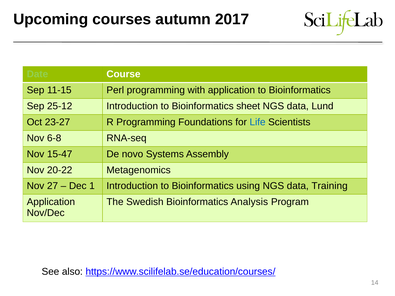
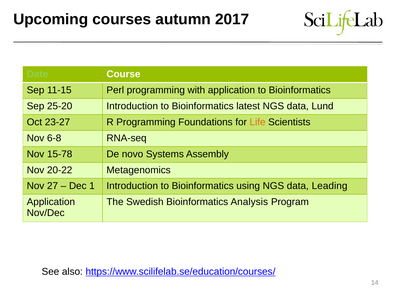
25-12: 25-12 -> 25-20 (60, 106)
sheet: sheet -> latest (248, 106)
Life colour: blue -> orange (258, 122)
15-47: 15-47 -> 15-78 (60, 154)
Training: Training -> Leading (330, 186)
